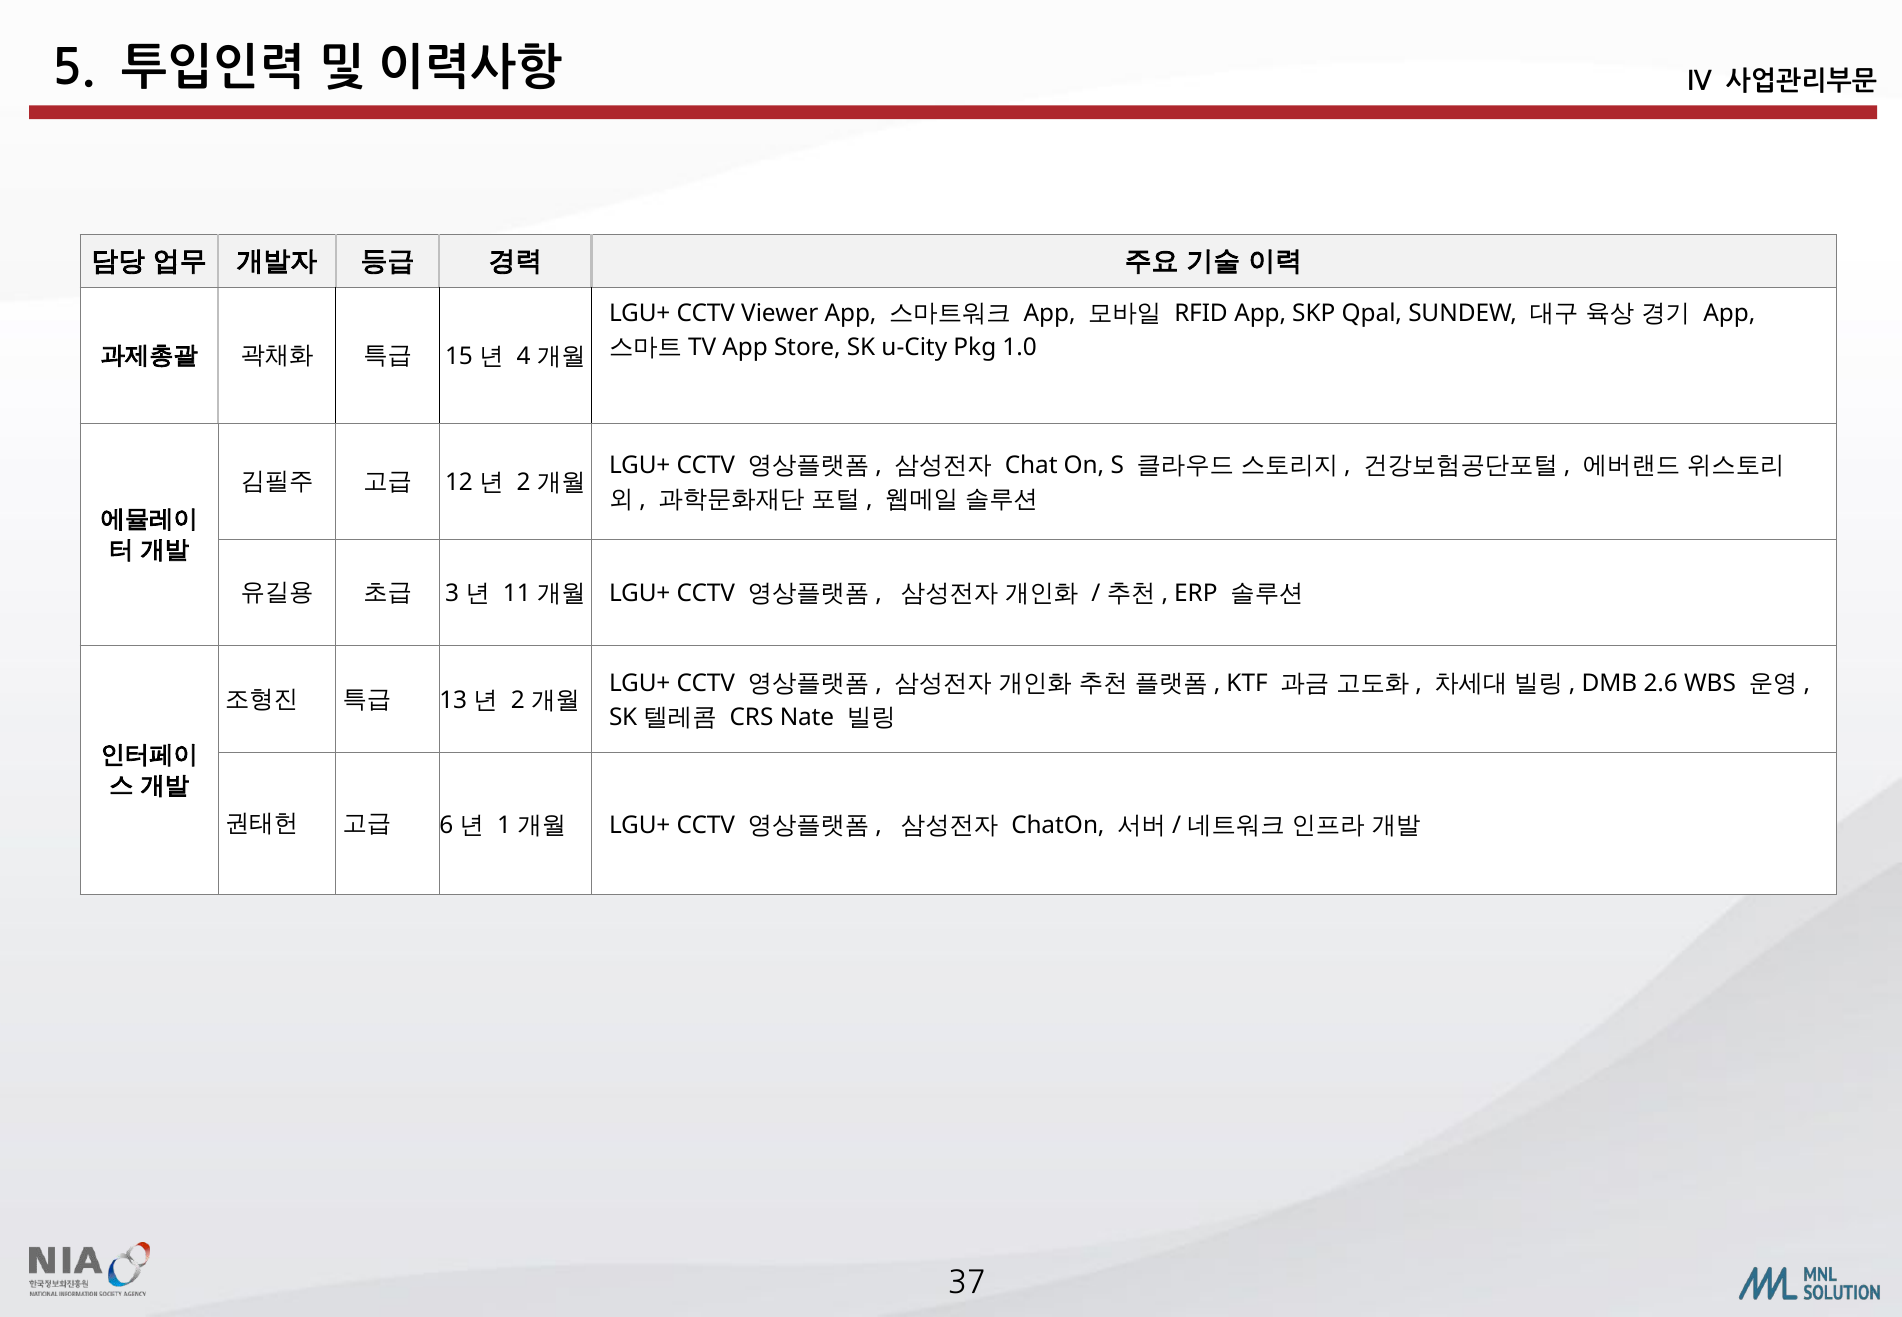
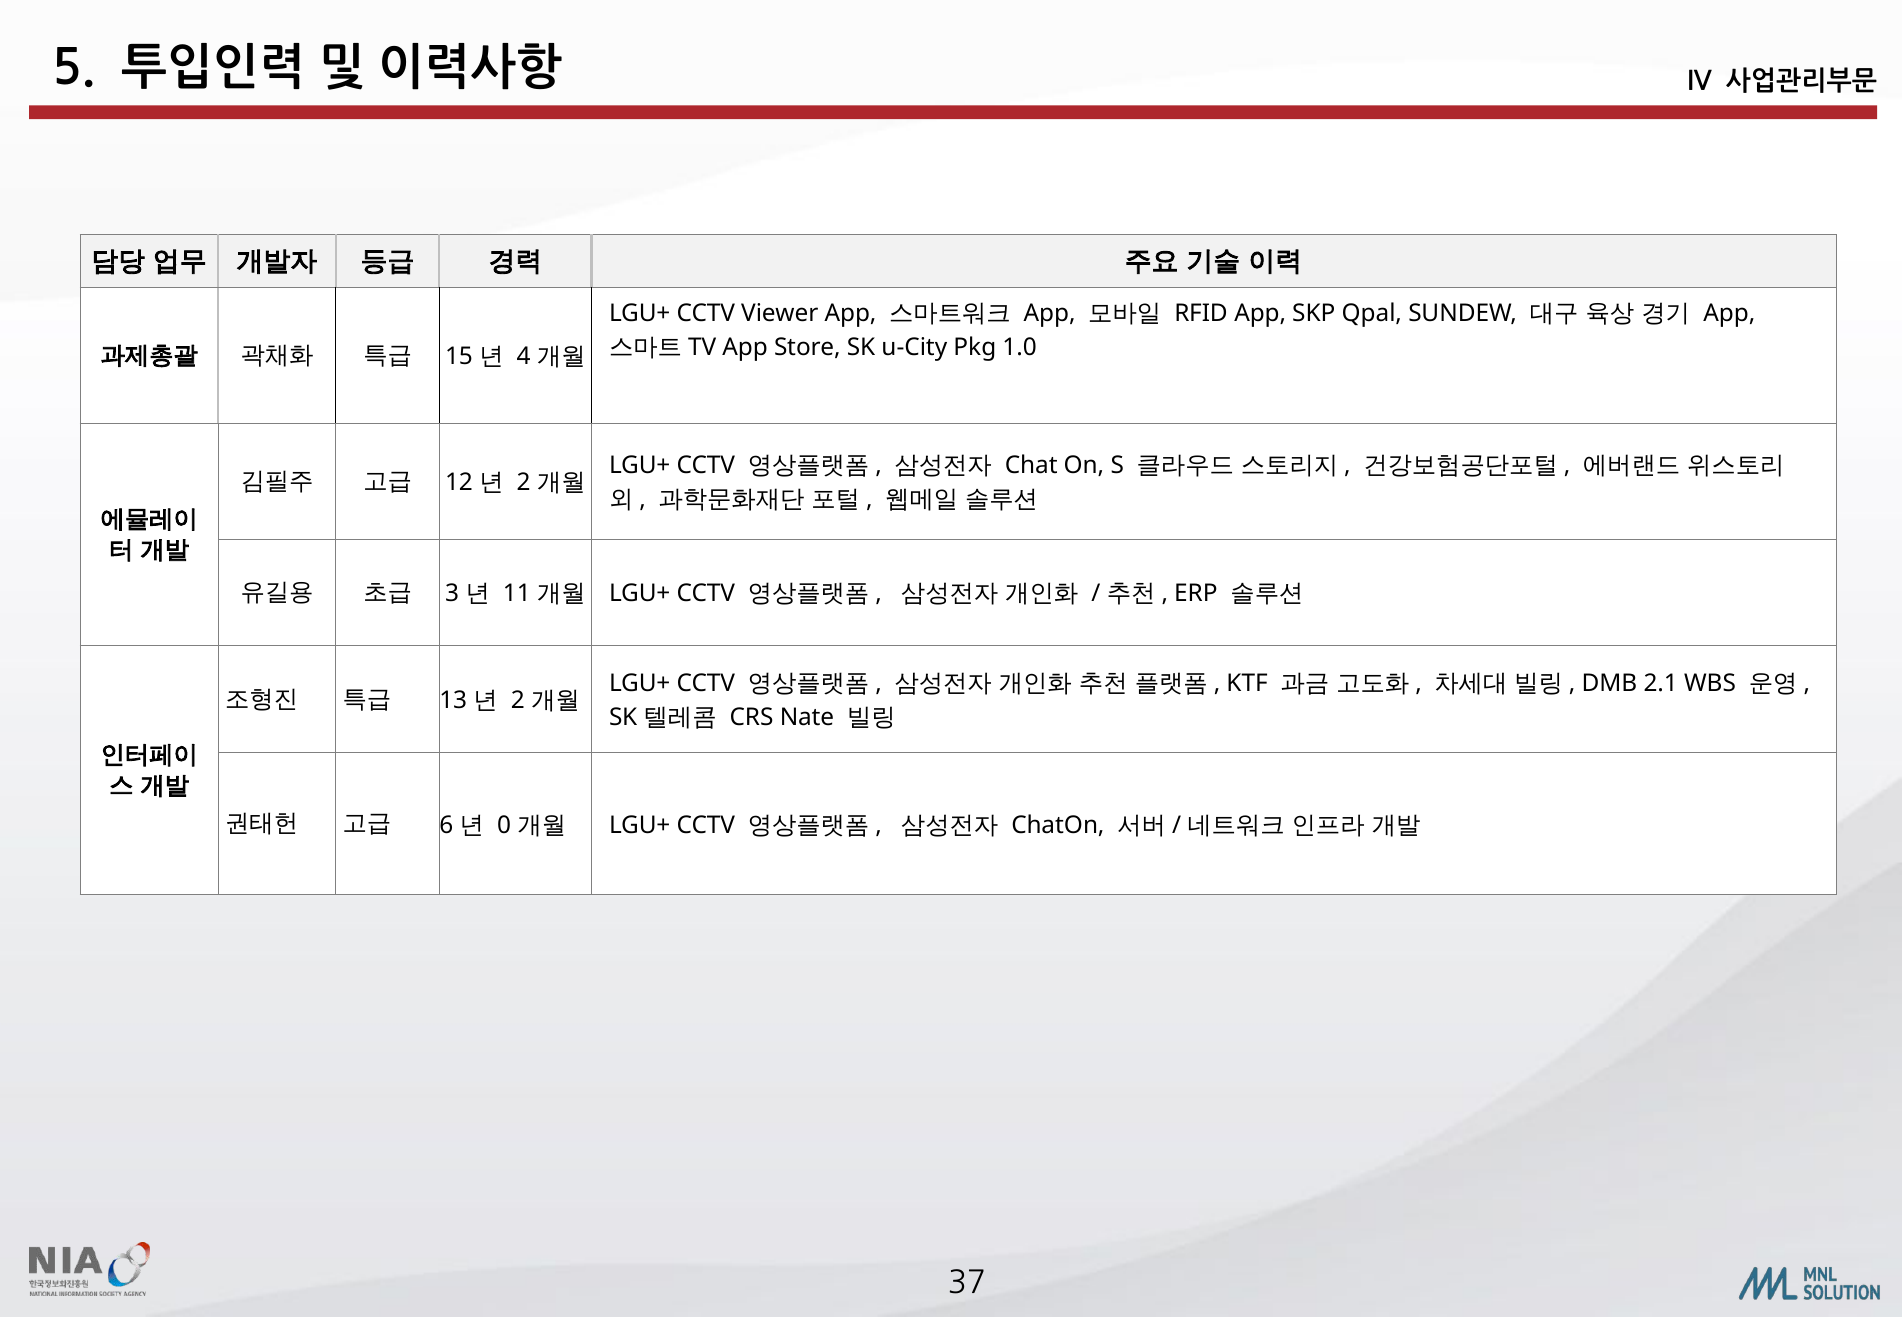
2.6: 2.6 -> 2.1 (1661, 684)
1: 1 -> 0 (504, 825)
